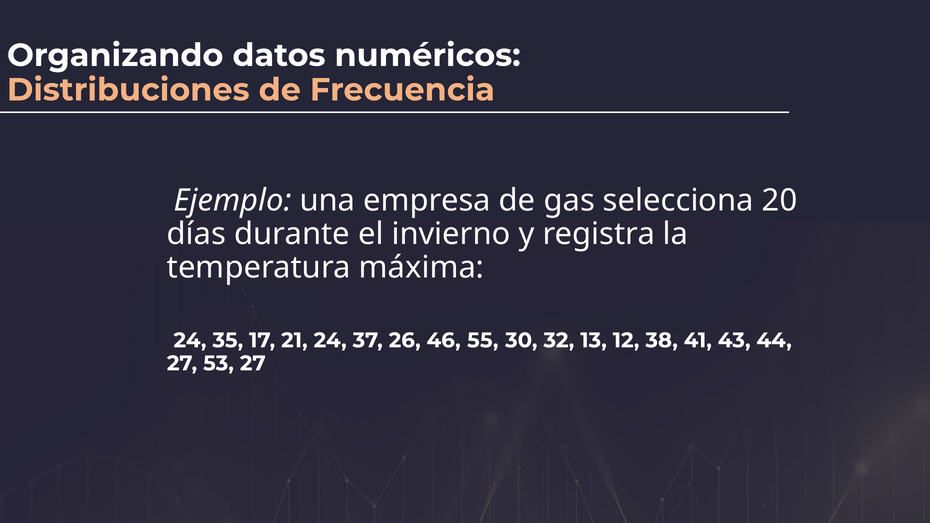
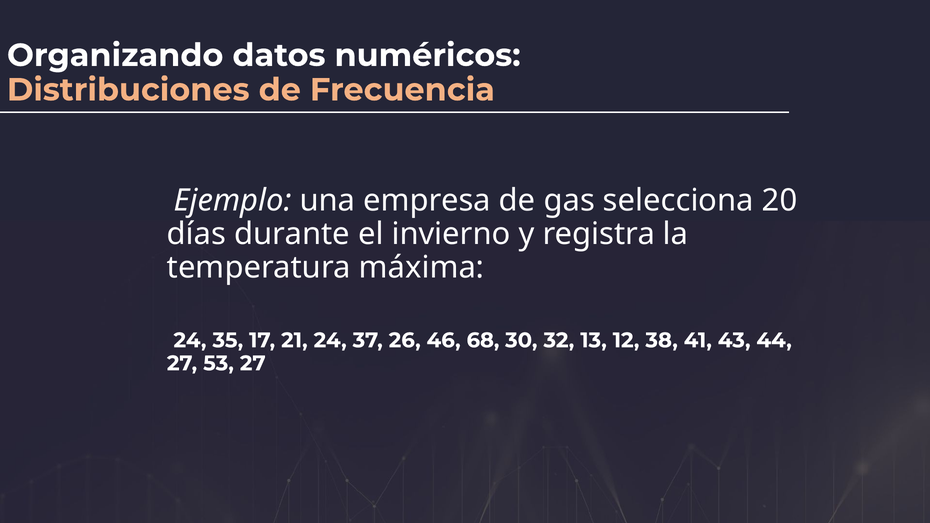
55: 55 -> 68 (483, 340)
